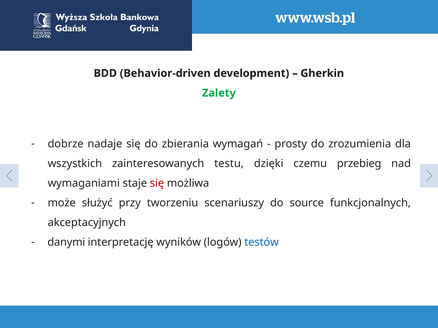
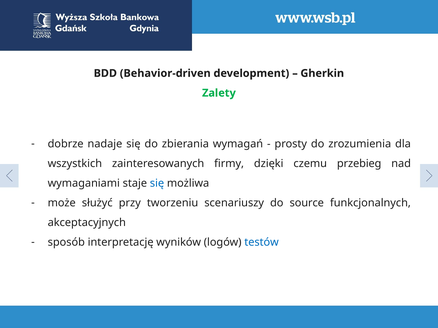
testu: testu -> firmy (229, 164)
się colour: red -> blue (157, 183)
danymi: danymi -> sposób (66, 242)
